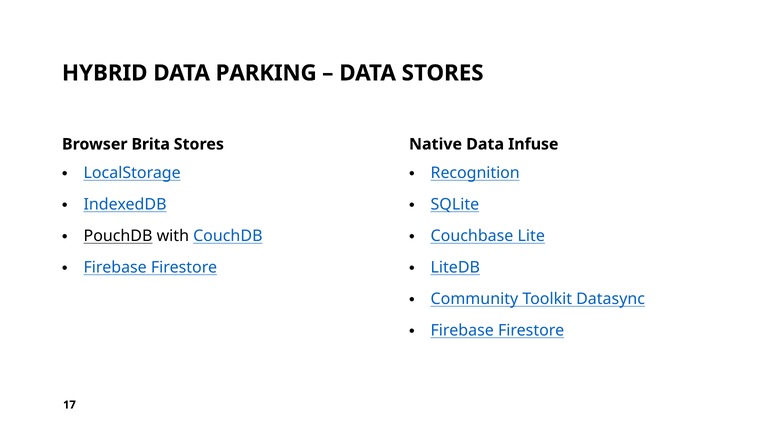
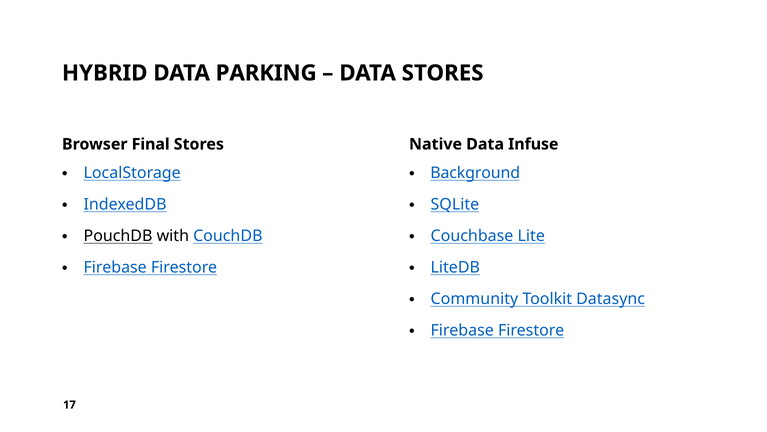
Brita: Brita -> Final (151, 144)
Recognition: Recognition -> Background (475, 173)
